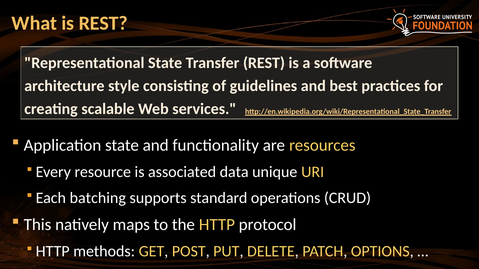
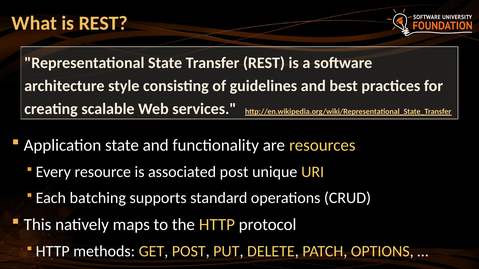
associated data: data -> post (234, 172)
